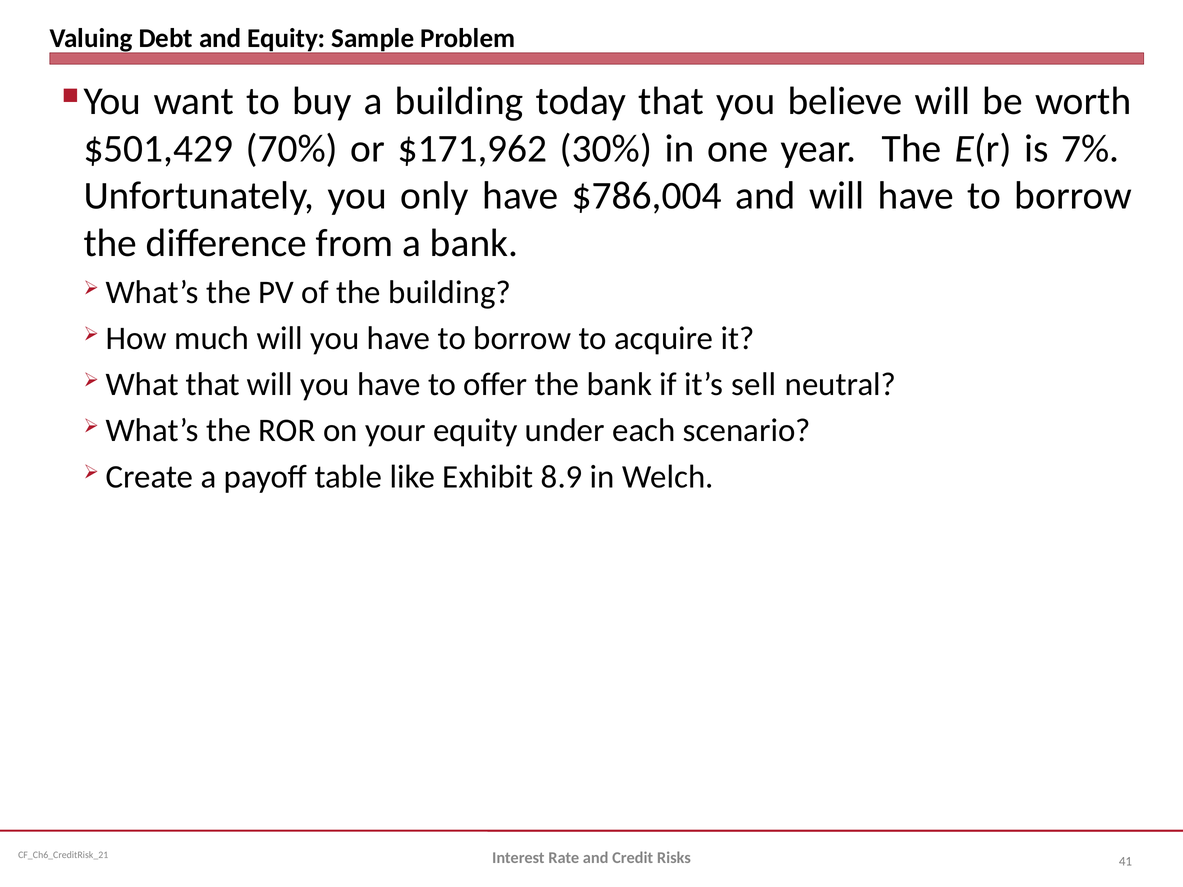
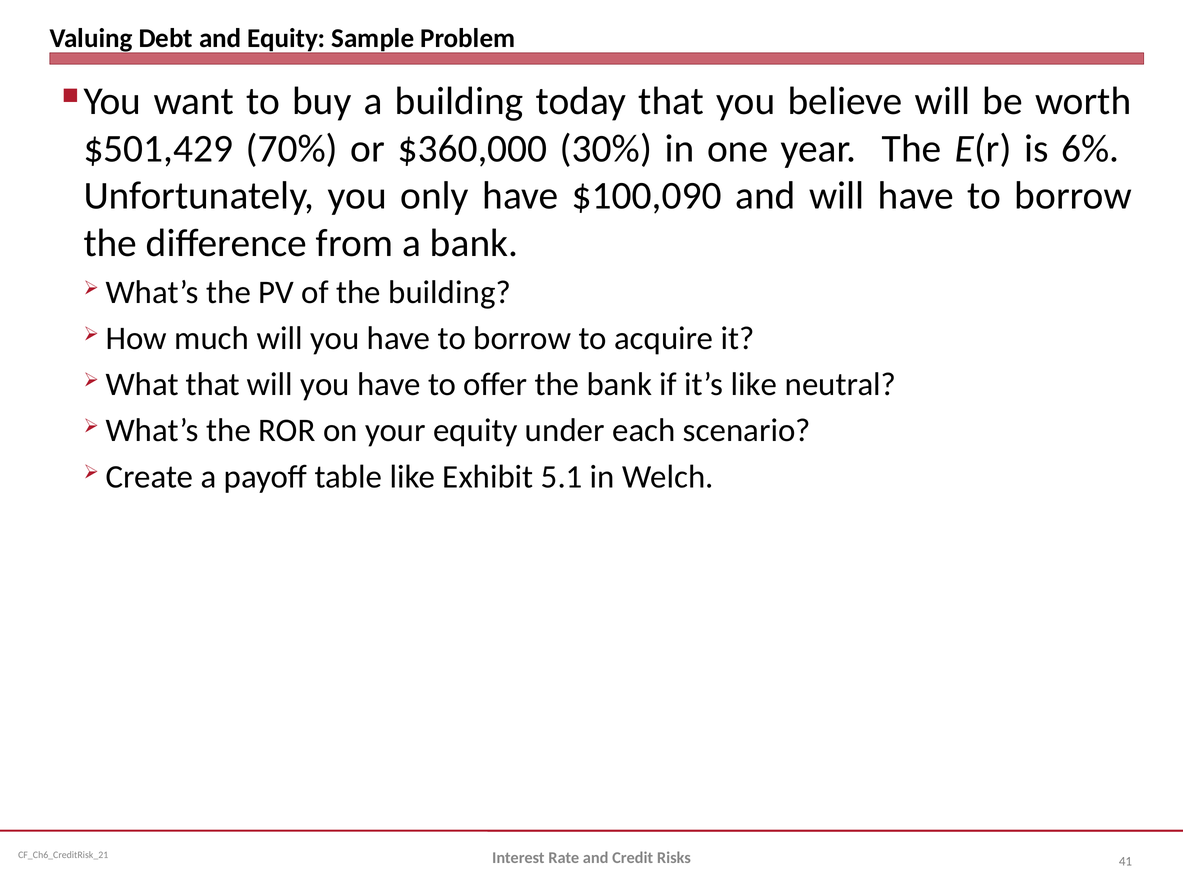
$171,962: $171,962 -> $360,000 (472, 149)
7%: 7% -> 6% (1090, 149)
$786,004: $786,004 -> $100,090 (647, 196)
it’s sell: sell -> like (754, 385)
8.9: 8.9 -> 5.1 (562, 477)
